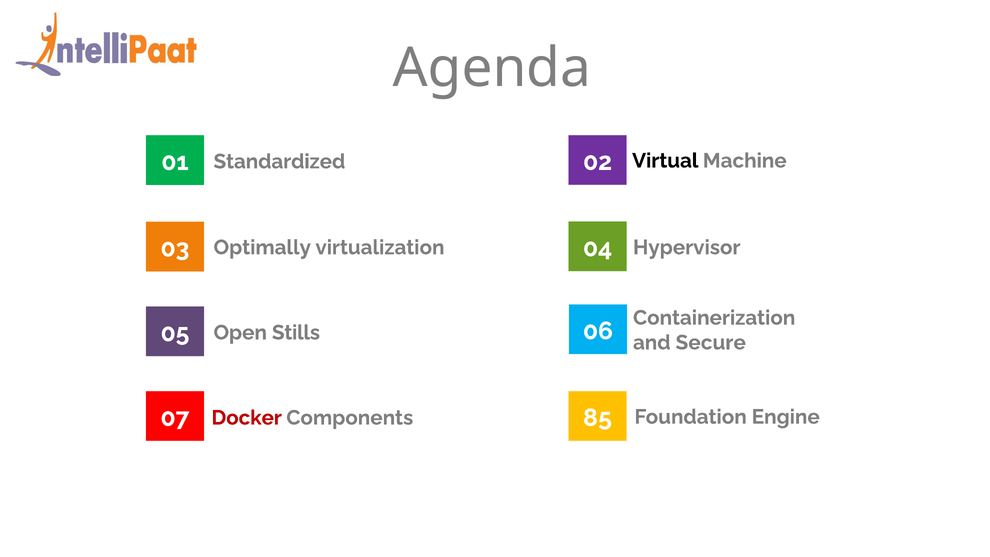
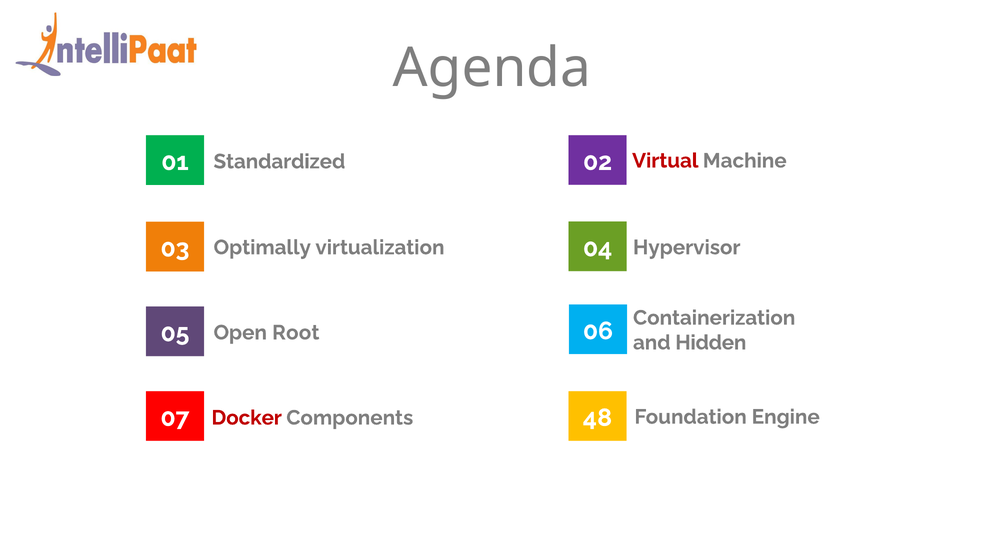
Virtual colour: black -> red (665, 161)
Stills: Stills -> Root (296, 333)
Secure: Secure -> Hidden (711, 343)
85: 85 -> 48 (597, 418)
